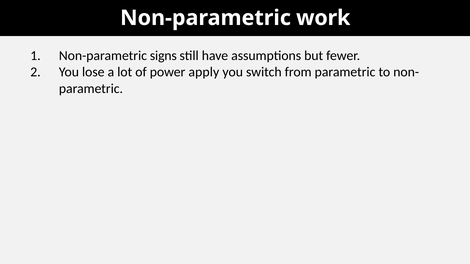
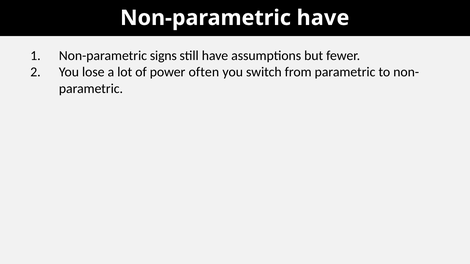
Non-parametric work: work -> have (323, 18)
apply: apply -> often (204, 72)
